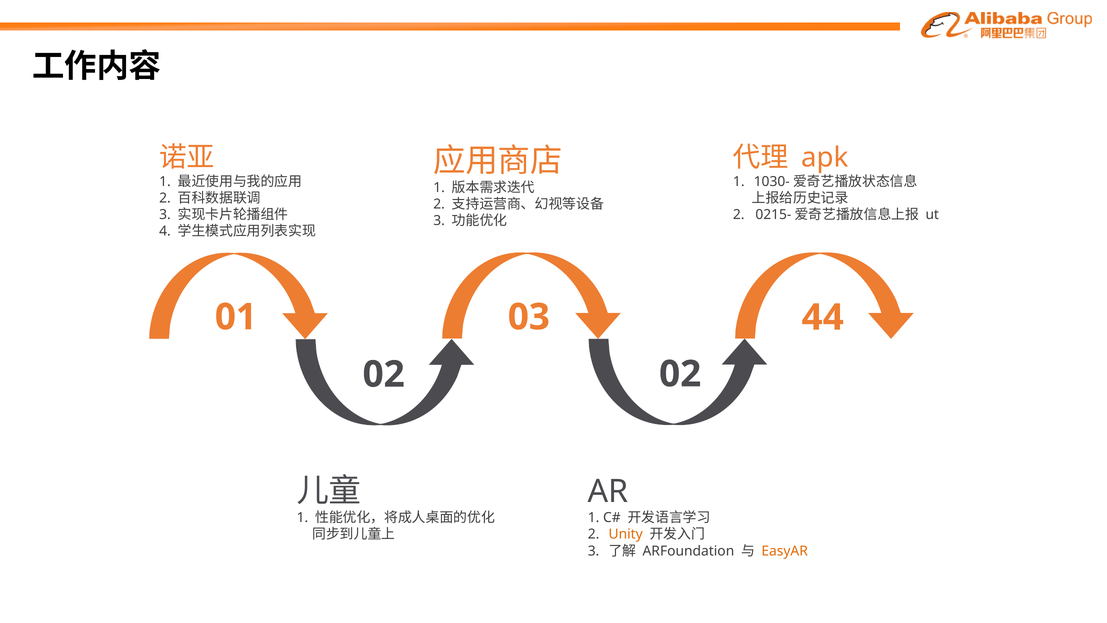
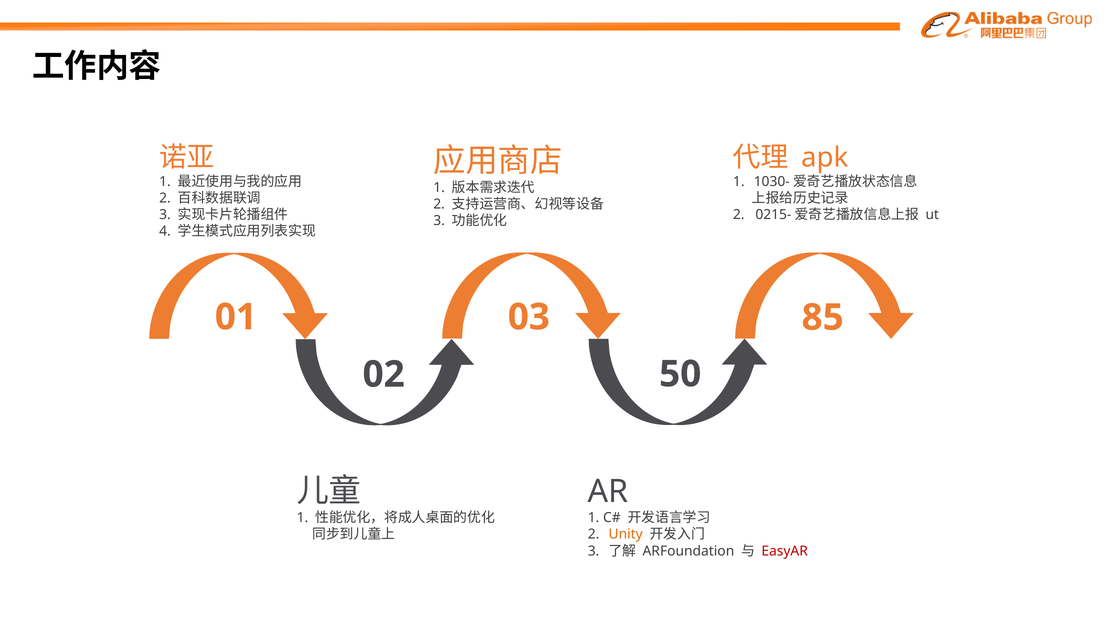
44: 44 -> 85 (823, 317)
02 02: 02 -> 50 (680, 374)
EasyAR colour: orange -> red (785, 551)
